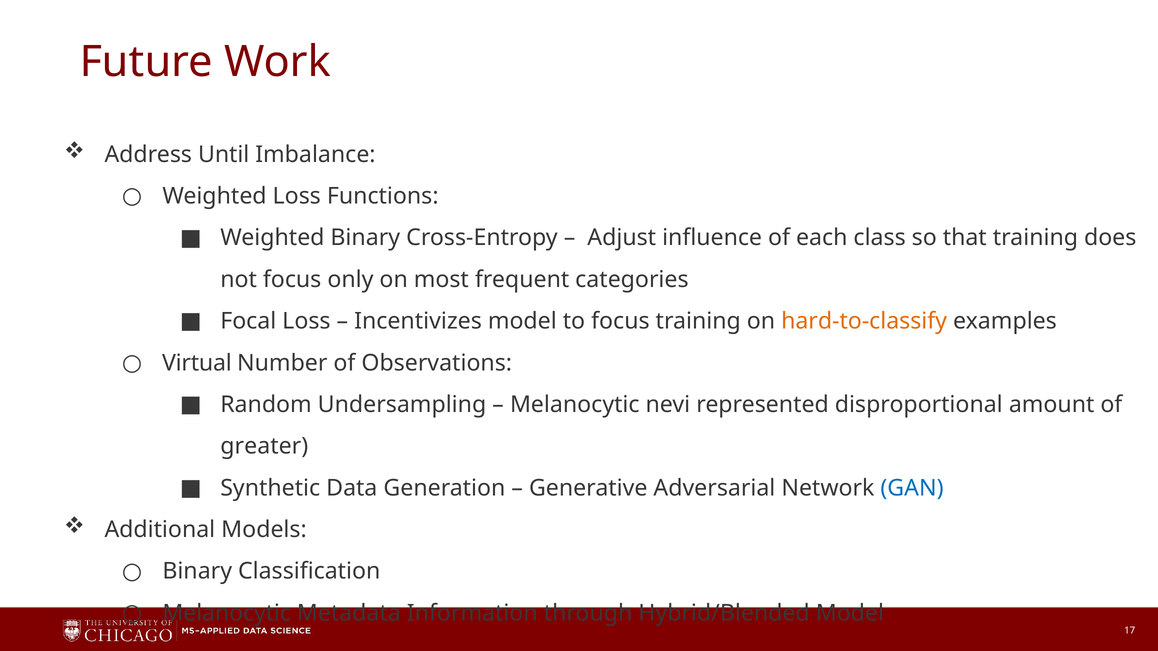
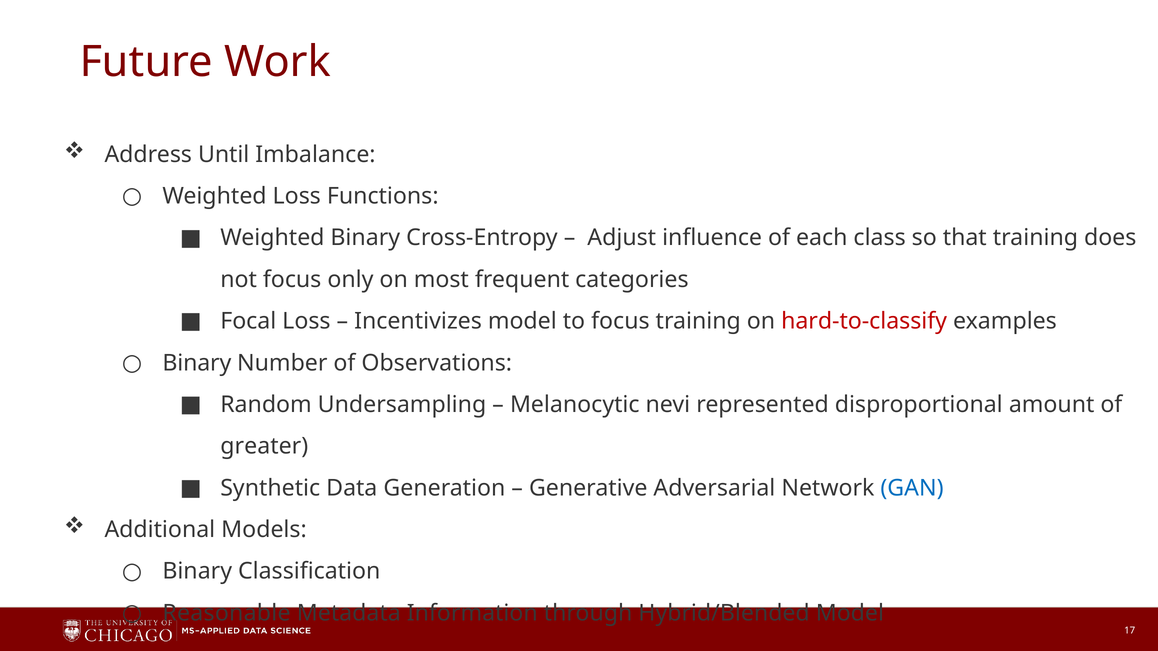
hard-to-classify colour: orange -> red (864, 321)
Virtual: Virtual -> Binary (197, 363)
Melanocytic: Melanocytic -> Reasonable (227, 613)
